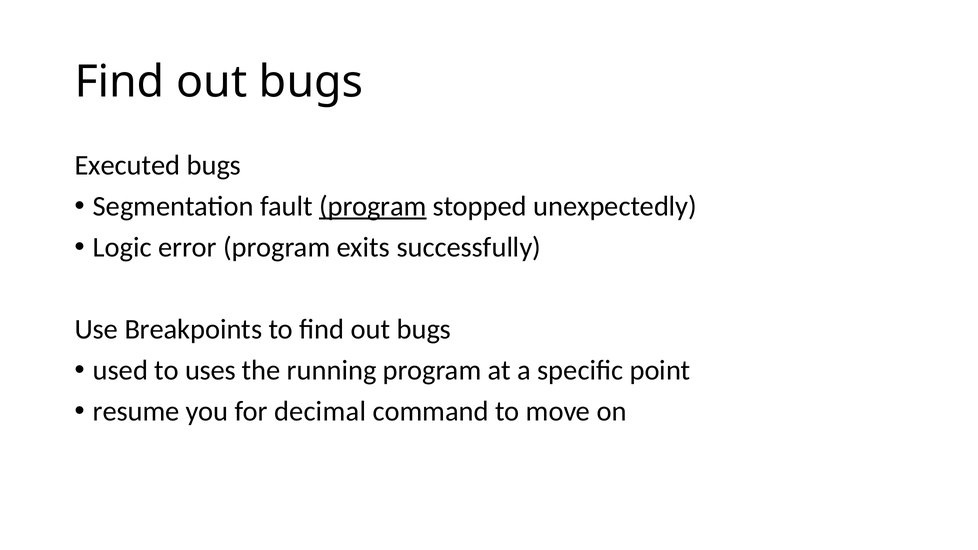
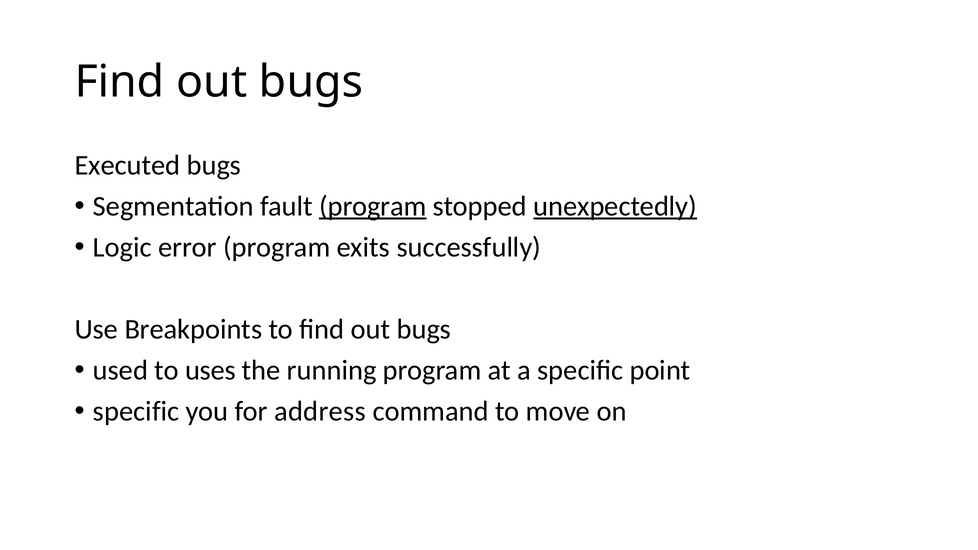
unexpectedly underline: none -> present (615, 206)
resume: resume -> specific (136, 411)
decimal: decimal -> address (320, 411)
